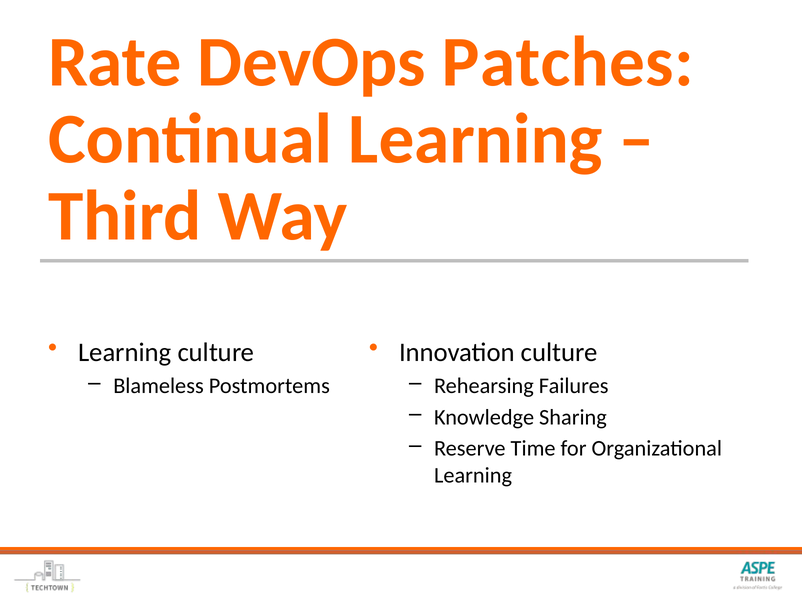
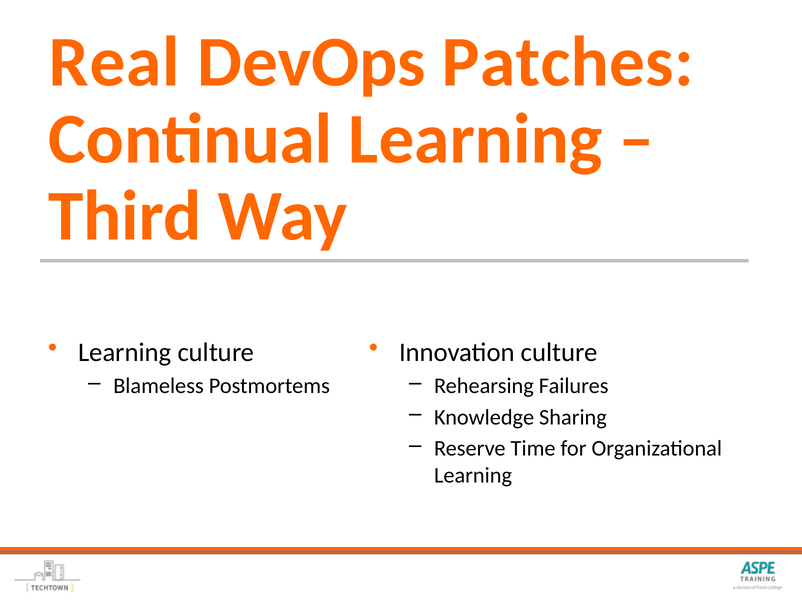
Rate: Rate -> Real (114, 62)
